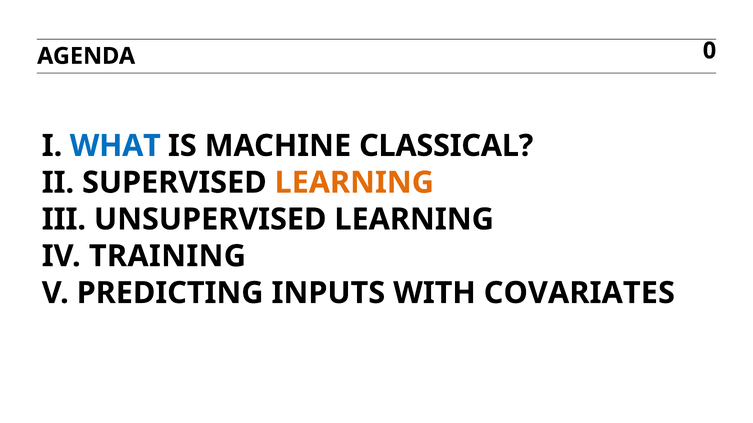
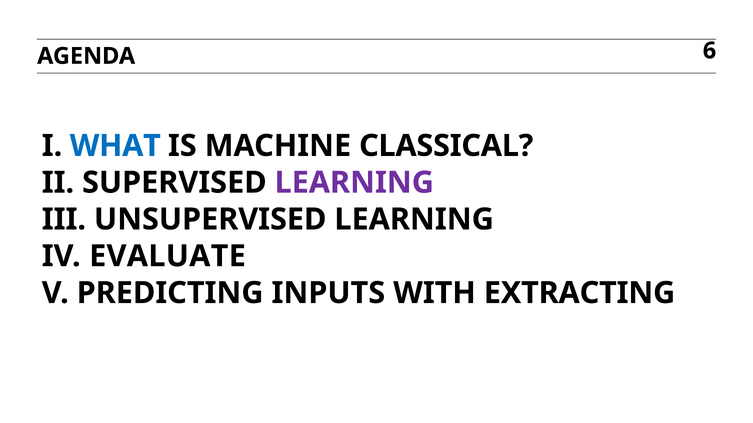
0: 0 -> 6 (709, 51)
LEARNING colour: orange -> purple (354, 182)
TRAINING: TRAINING -> EVALUATE (167, 256)
COVARIATES: COVARIATES -> EXTRACTING (580, 293)
